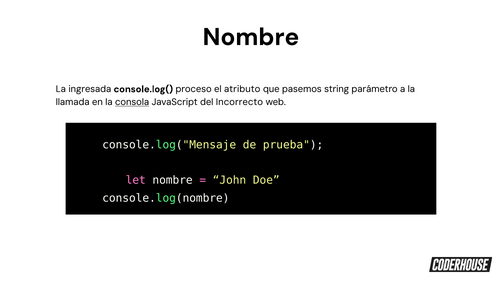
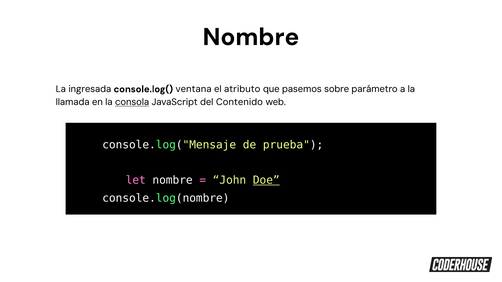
proceso: proceso -> ventana (194, 89)
string: string -> sobre (337, 89)
Incorrecto: Incorrecto -> Contenido (239, 102)
Doe underline: none -> present (266, 180)
